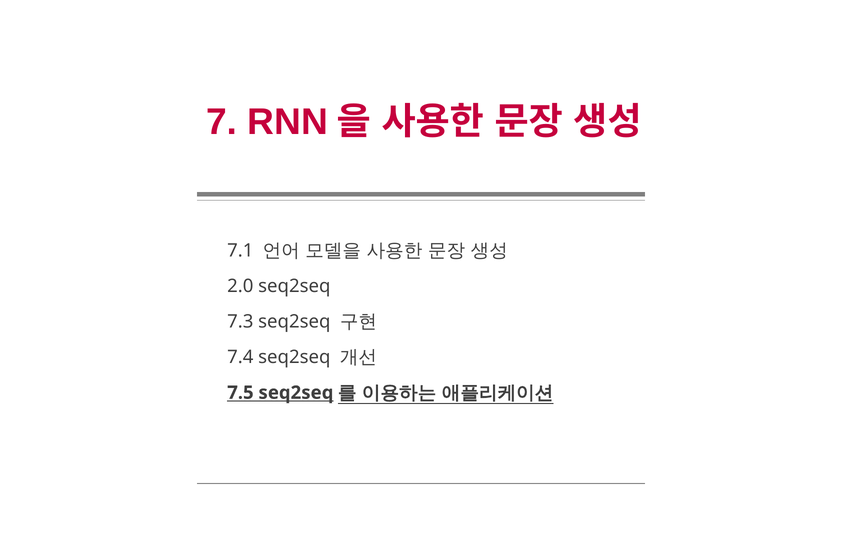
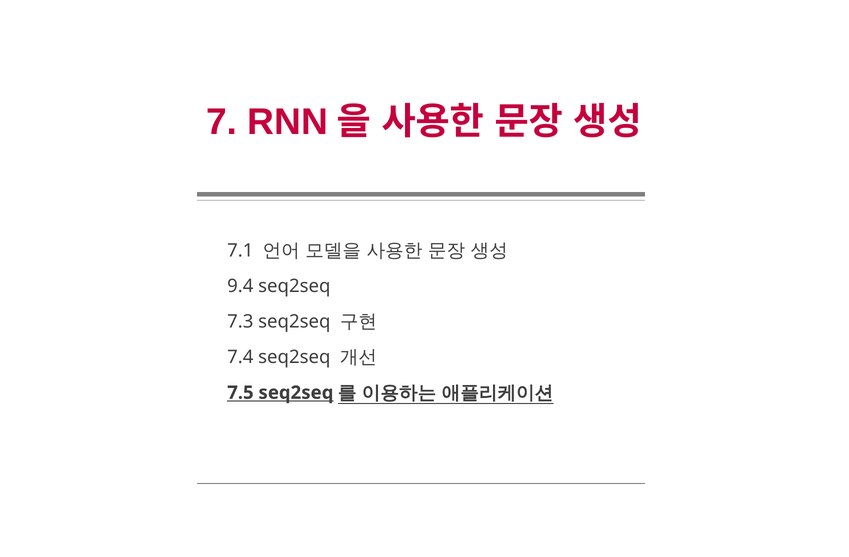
2.0: 2.0 -> 9.4 (240, 287)
